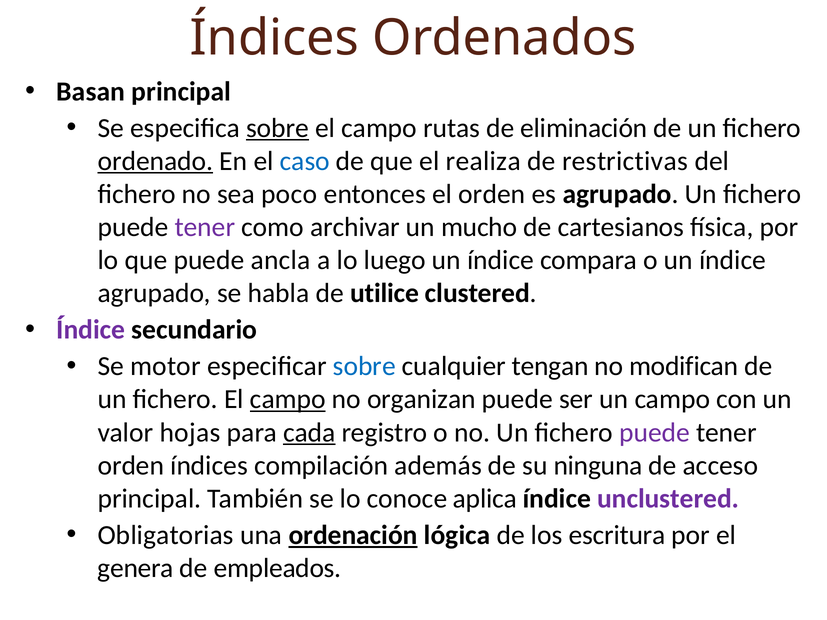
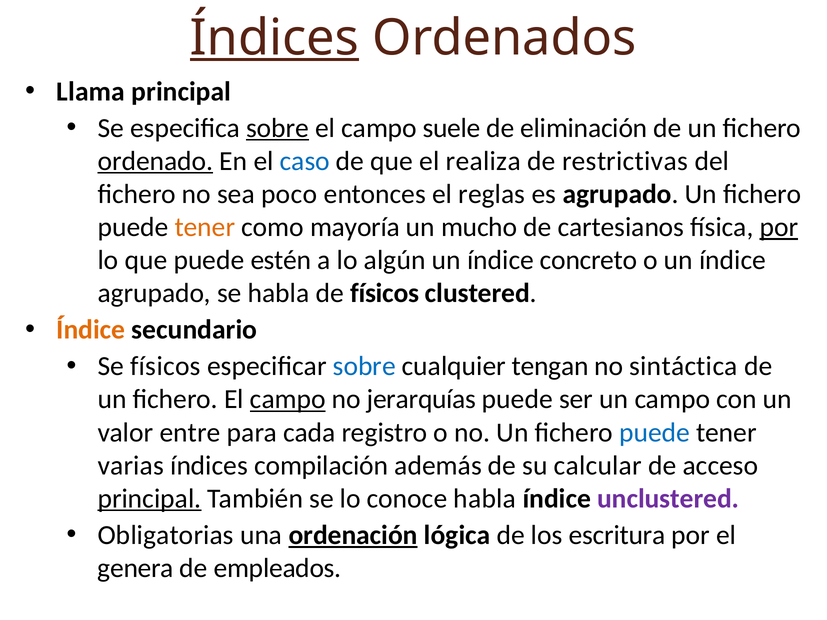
Índices underline: none -> present (274, 38)
Basan: Basan -> Llama (91, 91)
rutas: rutas -> suele (452, 128)
el orden: orden -> reglas (492, 194)
tener colour: purple -> orange (205, 227)
archivar: archivar -> mayoría (355, 227)
por underline: none -> present (779, 227)
ancla: ancla -> estén (281, 260)
luego: luego -> algún (395, 260)
compara: compara -> concreto (589, 260)
de utilice: utilice -> físicos (385, 293)
Índice colour: purple -> orange (91, 330)
Se motor: motor -> físicos (165, 366)
modifican: modifican -> sintáctica (683, 366)
organizan: organizan -> jerarquías (421, 400)
hojas: hojas -> entre (190, 433)
cada underline: present -> none (309, 433)
puede colour: purple -> blue (655, 433)
orden: orden -> varias (131, 466)
ninguna: ninguna -> calcular (598, 466)
principal underline: none -> present (149, 499)
conoce aplica: aplica -> habla (485, 499)
